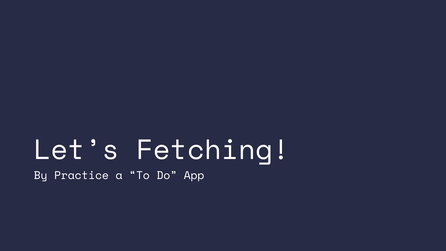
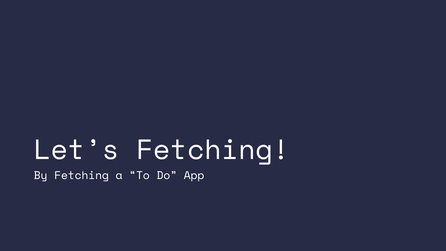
By Practice: Practice -> Fetching (82, 176)
